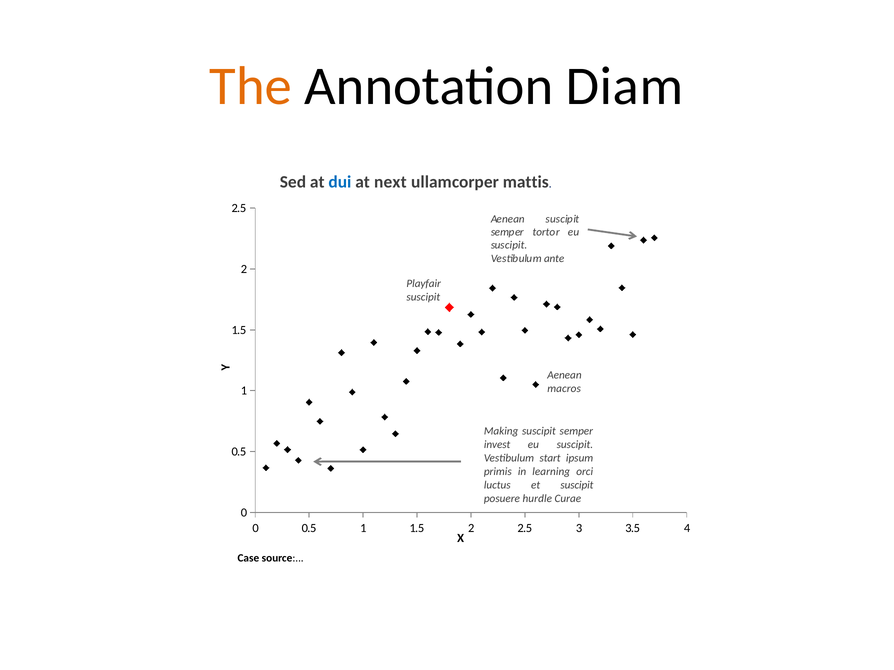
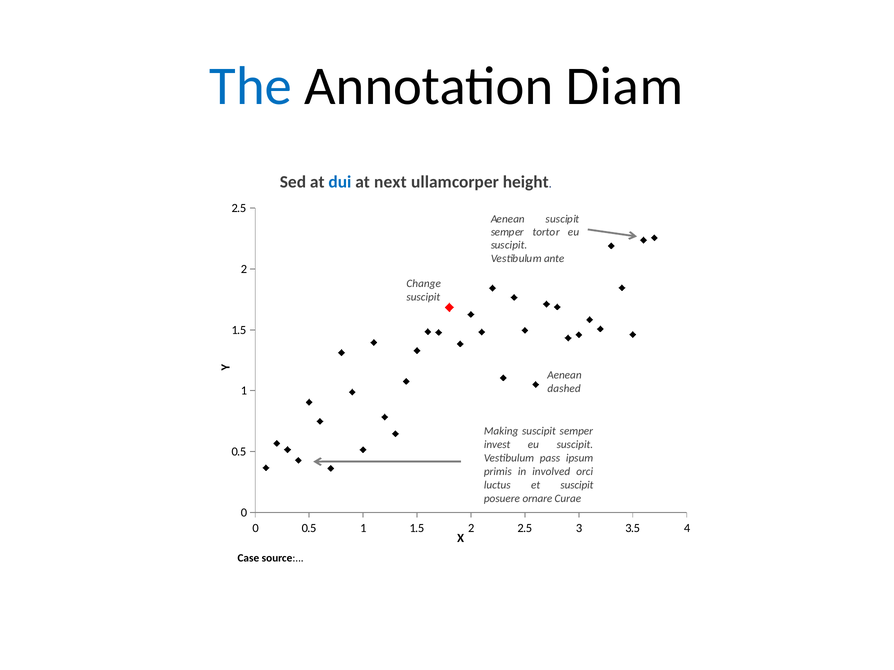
The colour: orange -> blue (251, 87)
mattis: mattis -> height (526, 182)
Playfair: Playfair -> Change (424, 284)
macros: macros -> dashed (564, 389)
start: start -> pass (550, 458)
learning: learning -> involved (551, 472)
hurdle: hurdle -> ornare (537, 499)
